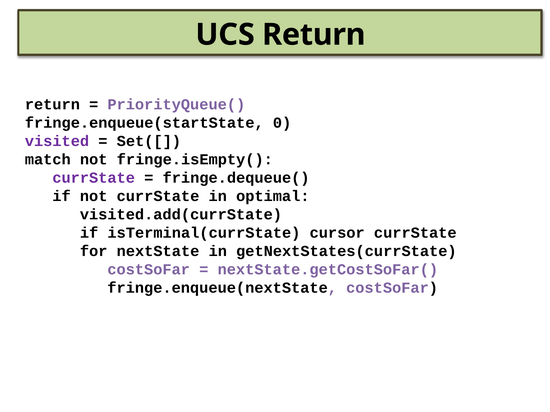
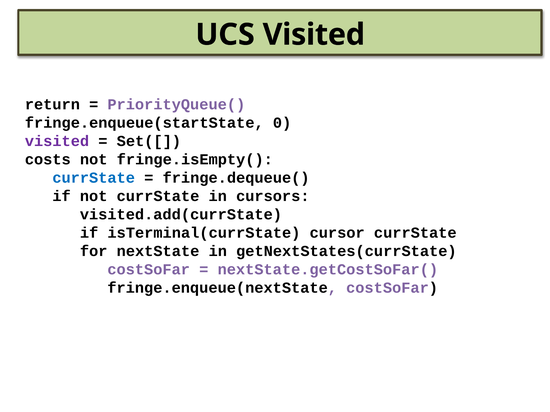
UCS Return: Return -> Visited (314, 35)
match: match -> costs (48, 160)
currState colour: purple -> blue (94, 178)
optimal: optimal -> cursors (273, 196)
